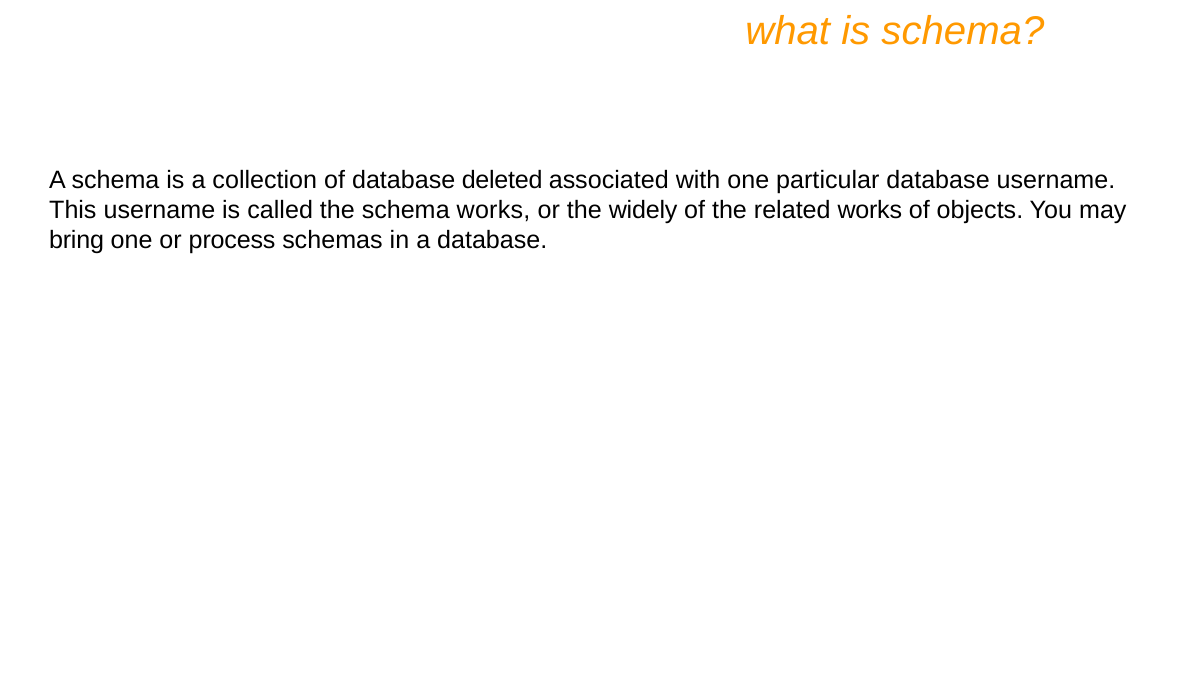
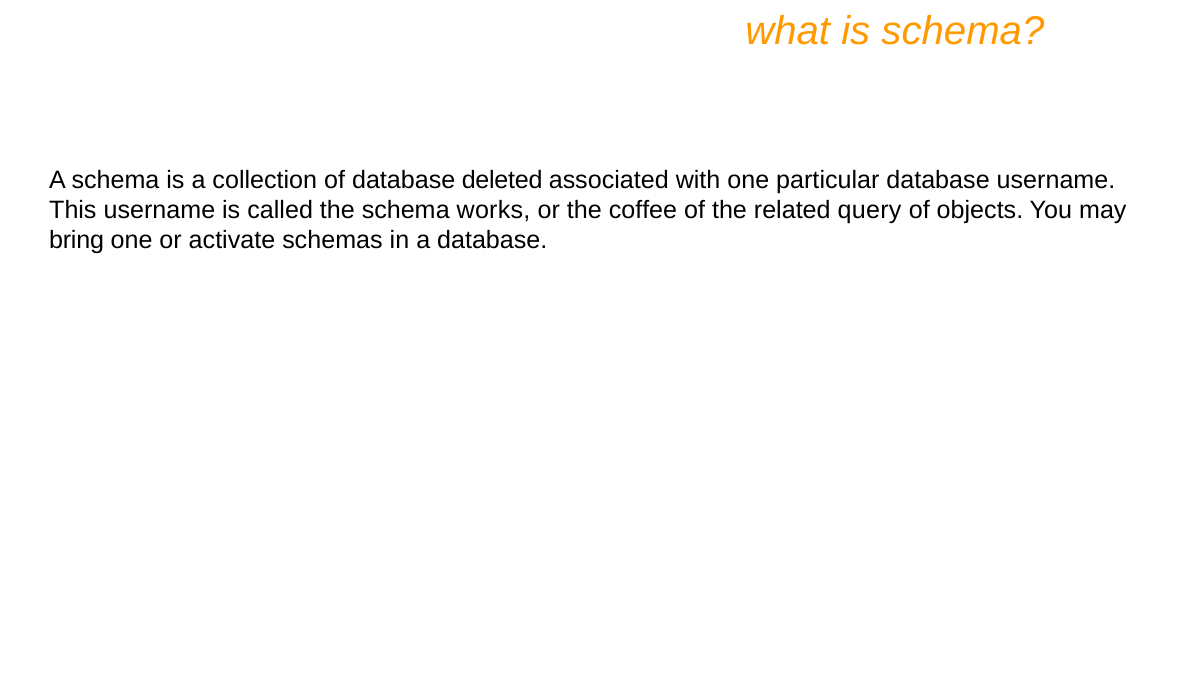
widely: widely -> coffee (643, 210)
related works: works -> query (870, 210)
process: process -> activate (232, 240)
